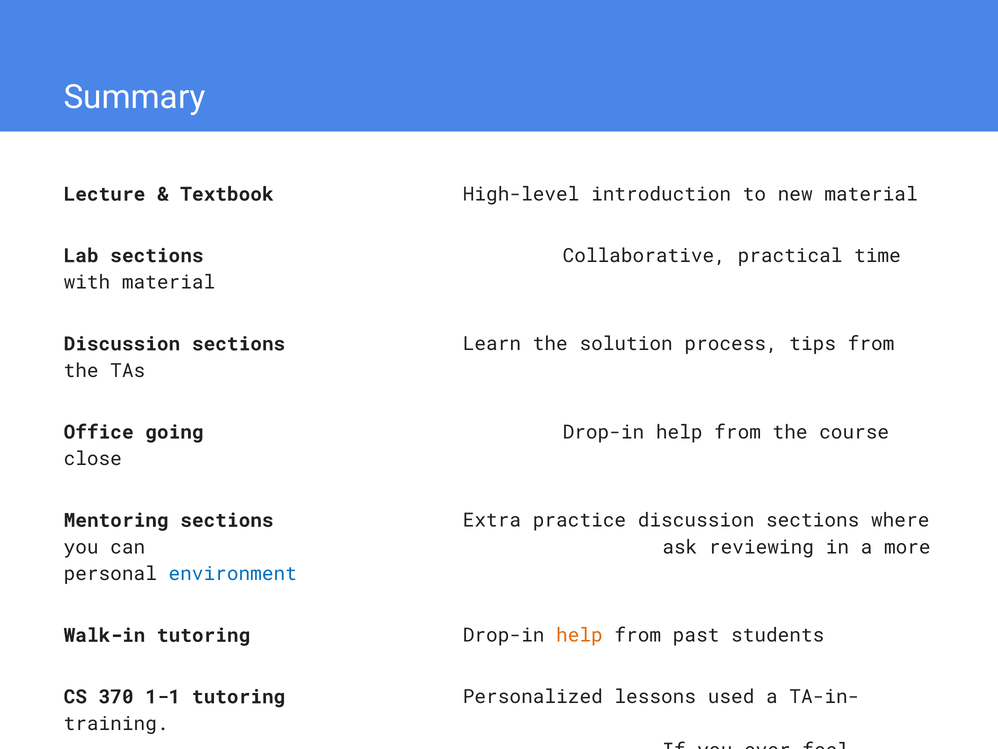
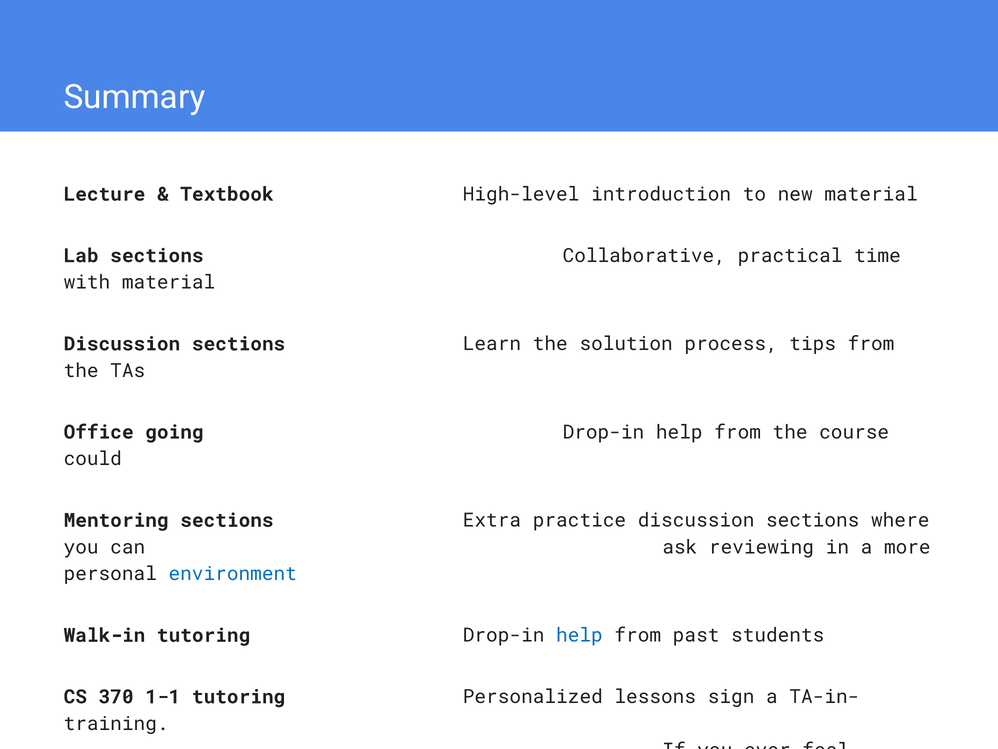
close: close -> could (93, 459)
help colour: orange -> blue (579, 635)
lessons used: used -> sign (731, 696)
